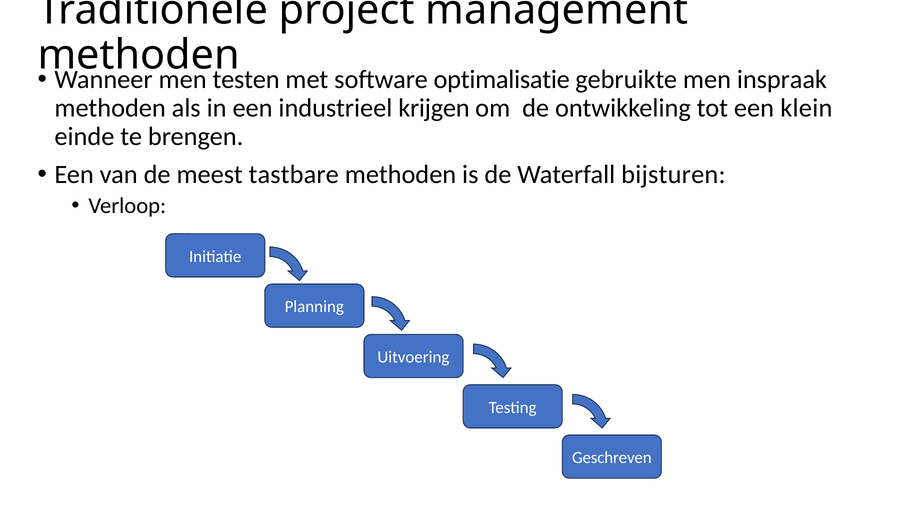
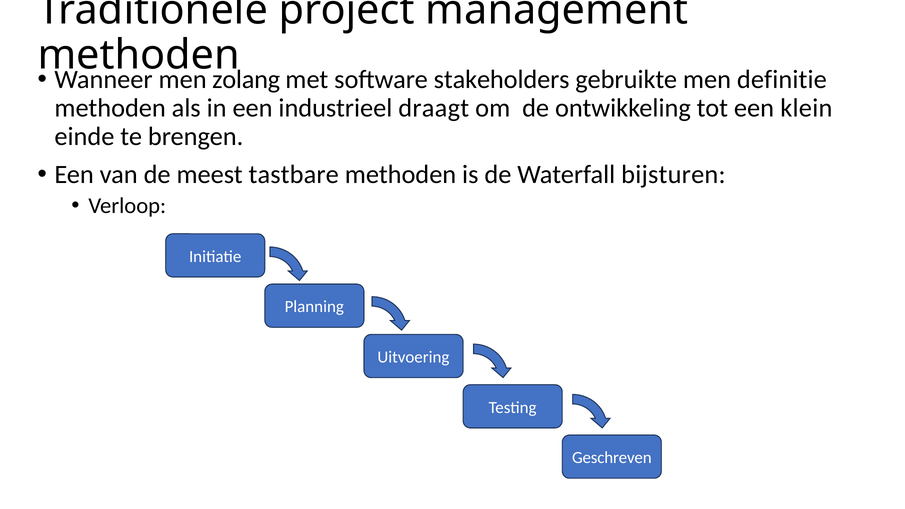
testen: testen -> zolang (246, 80)
optimalisatie: optimalisatie -> stakeholders (502, 80)
inspraak: inspraak -> definitie (782, 80)
krijgen: krijgen -> draagt (434, 108)
